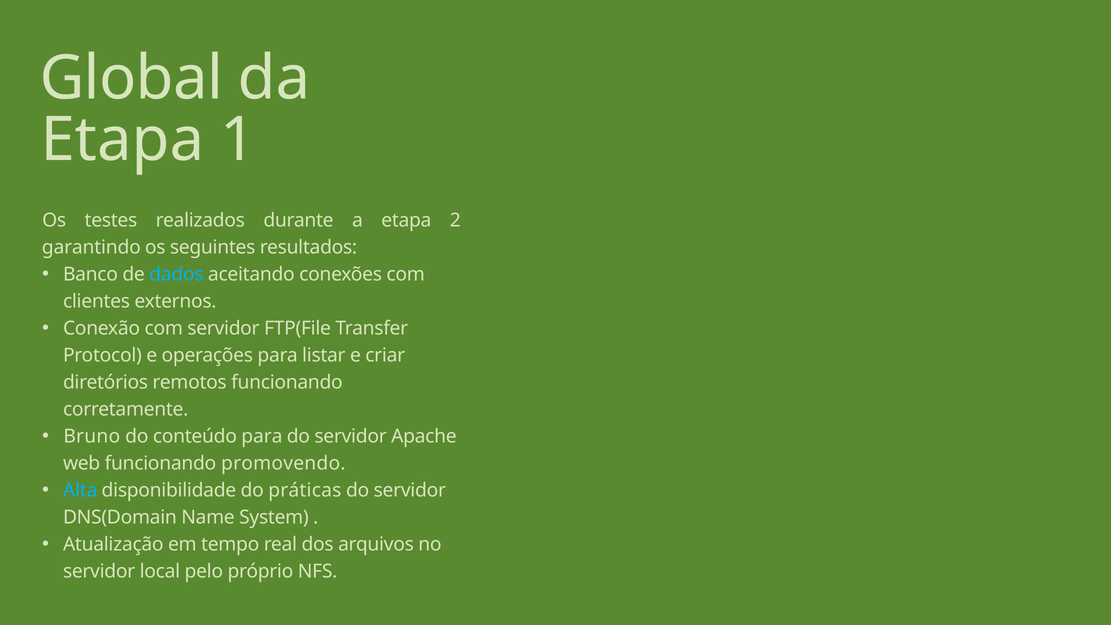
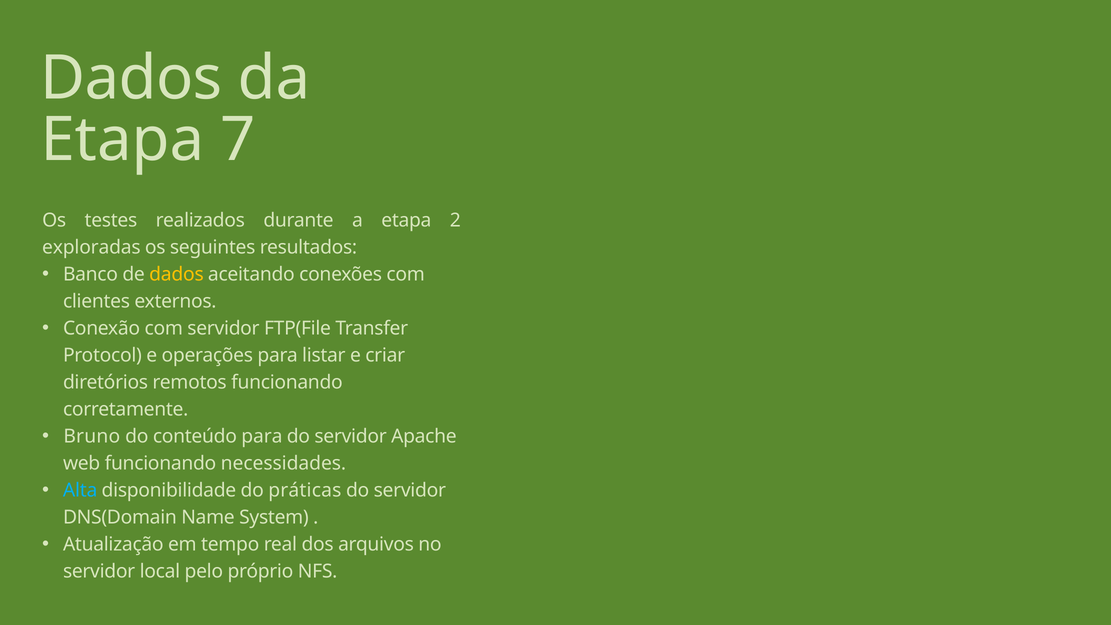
Global: Global -> Dados (131, 78)
1: 1 -> 7 (238, 140)
garantindo: garantindo -> exploradas (91, 247)
dados colour: light blue -> yellow (176, 274)
promovendo: promovendo -> necessidades (283, 463)
